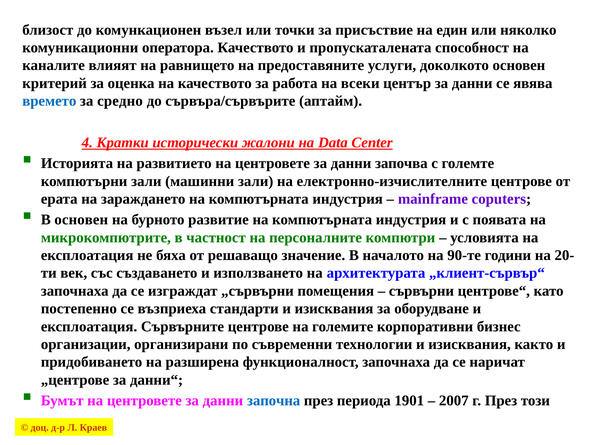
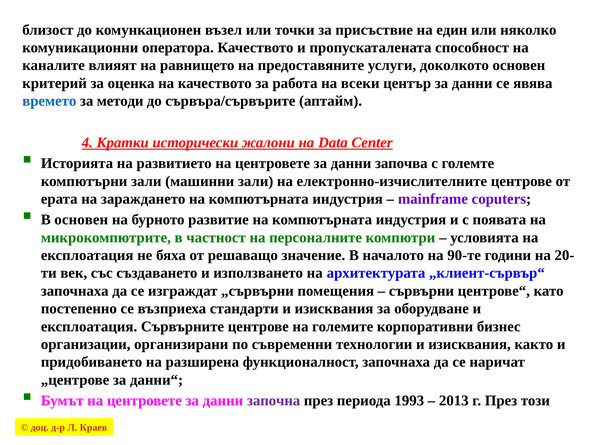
средно: средно -> методи (120, 101)
започна colour: blue -> purple (274, 401)
1901: 1901 -> 1993 (409, 401)
2007: 2007 -> 2013 (454, 401)
